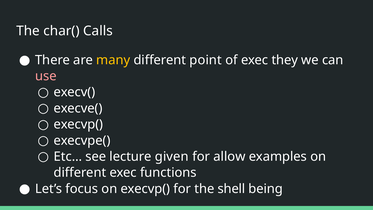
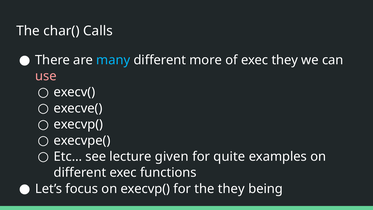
many colour: yellow -> light blue (113, 60)
point: point -> more (206, 60)
allow: allow -> quite (229, 156)
the shell: shell -> they (231, 189)
